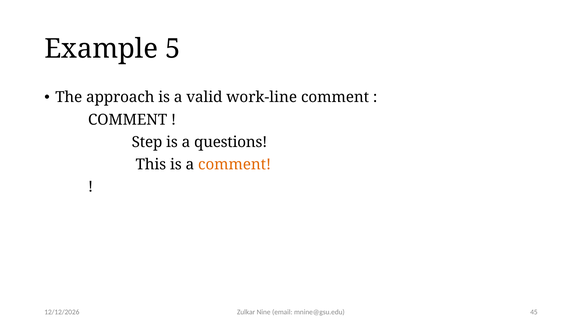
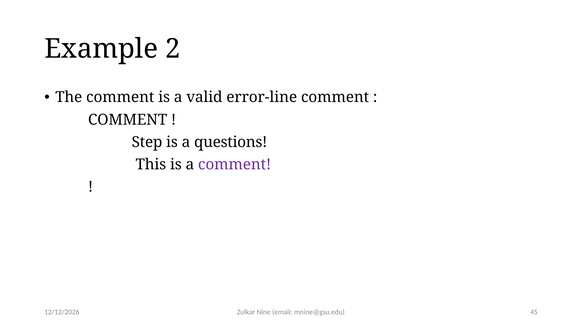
5: 5 -> 2 (173, 49)
The approach: approach -> comment (120, 97)
work-line: work-line -> error-line (262, 97)
comment colour: orange -> purple (235, 165)
